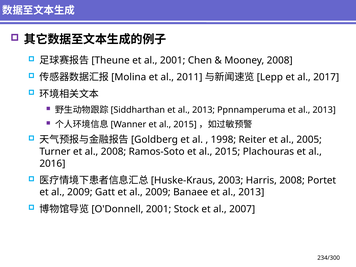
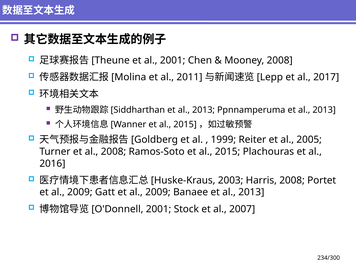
1998: 1998 -> 1999 (223, 140)
